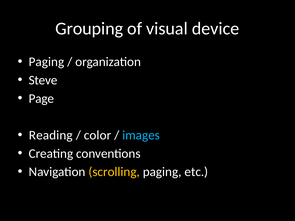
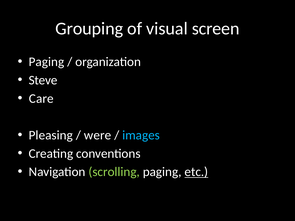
device: device -> screen (216, 29)
Page: Page -> Care (41, 99)
Reading: Reading -> Pleasing (51, 135)
color: color -> were (98, 135)
scrolling colour: yellow -> light green (114, 172)
etc underline: none -> present (196, 172)
